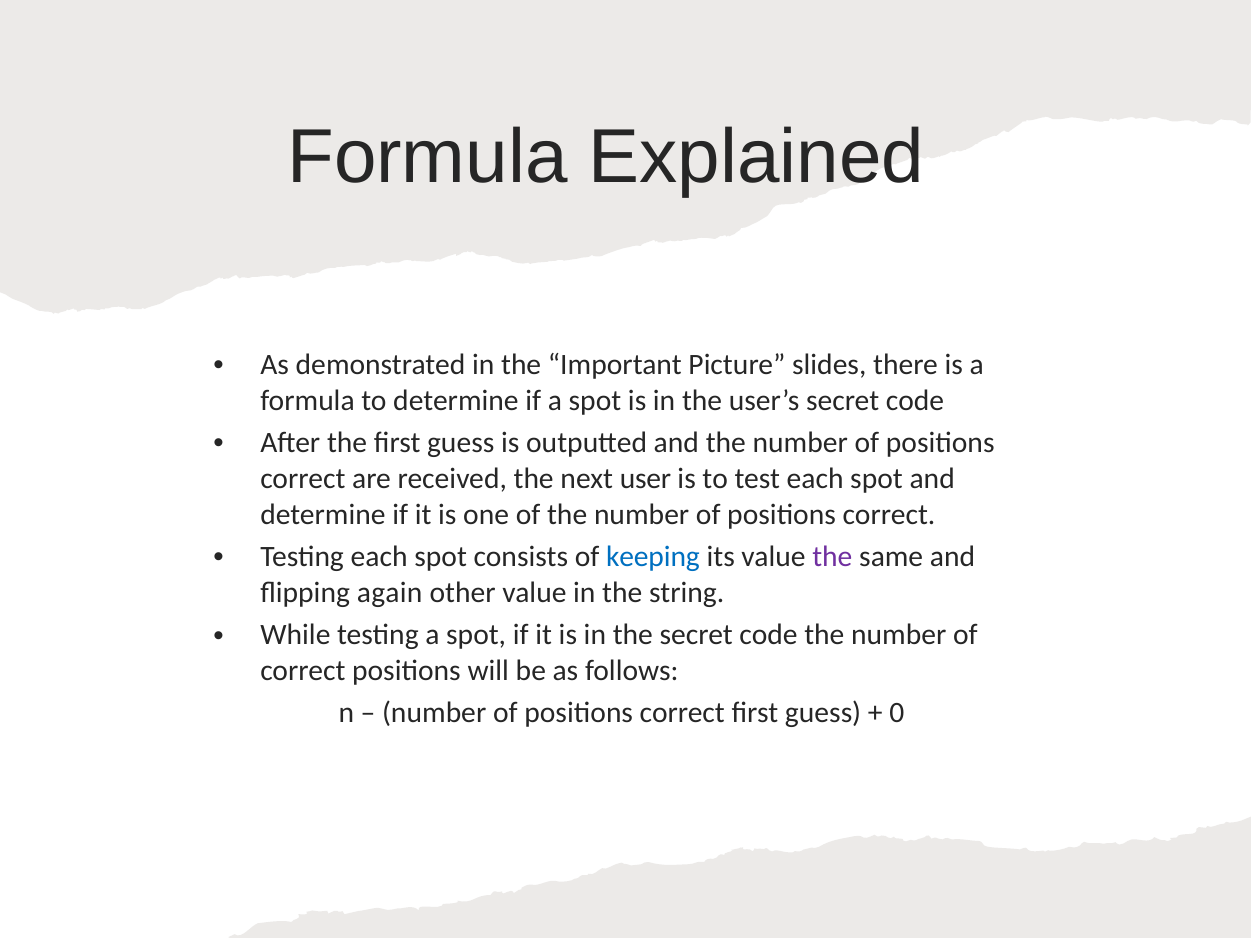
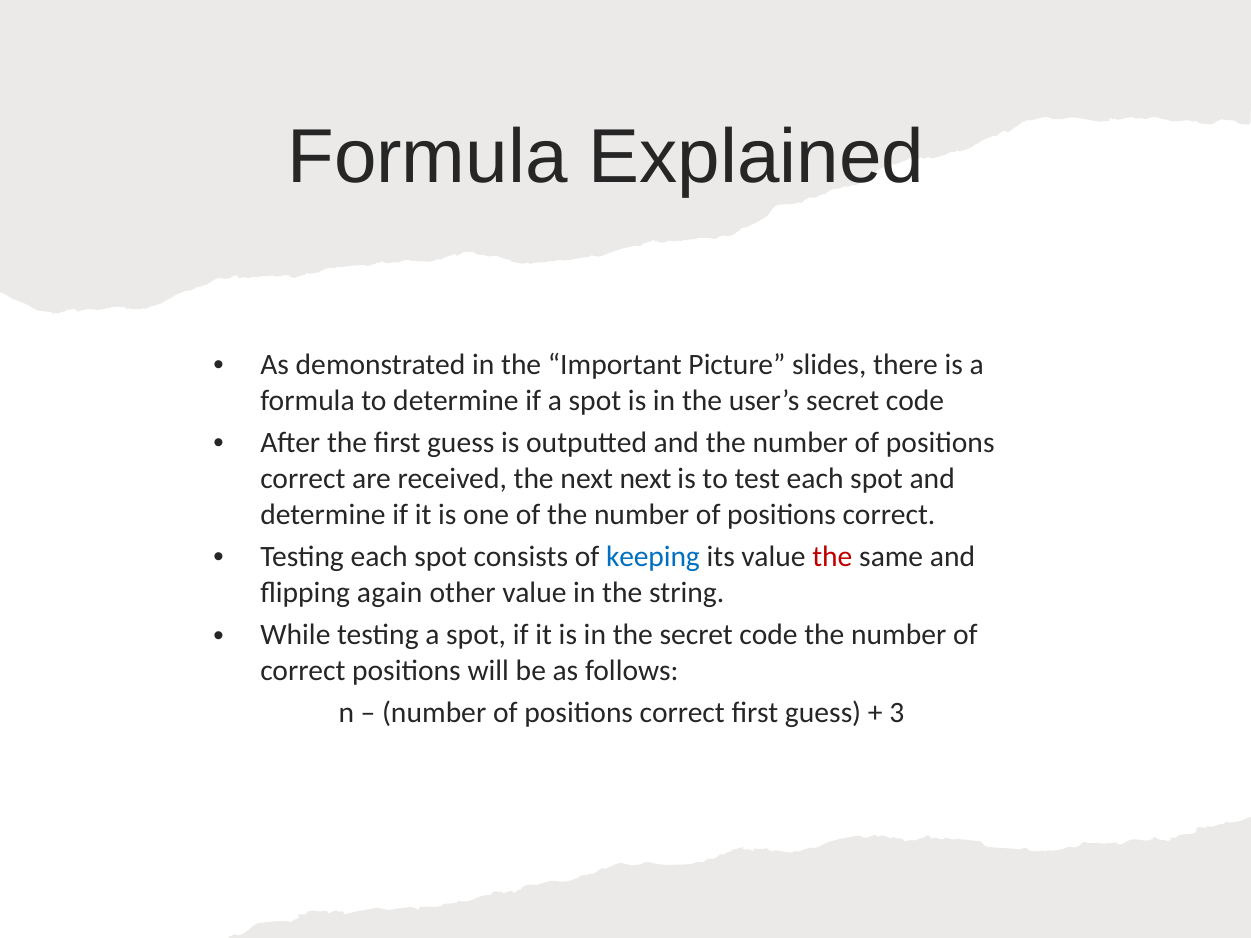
next user: user -> next (646, 479)
the colour: purple -> red (832, 557)
0: 0 -> 3 (897, 713)
